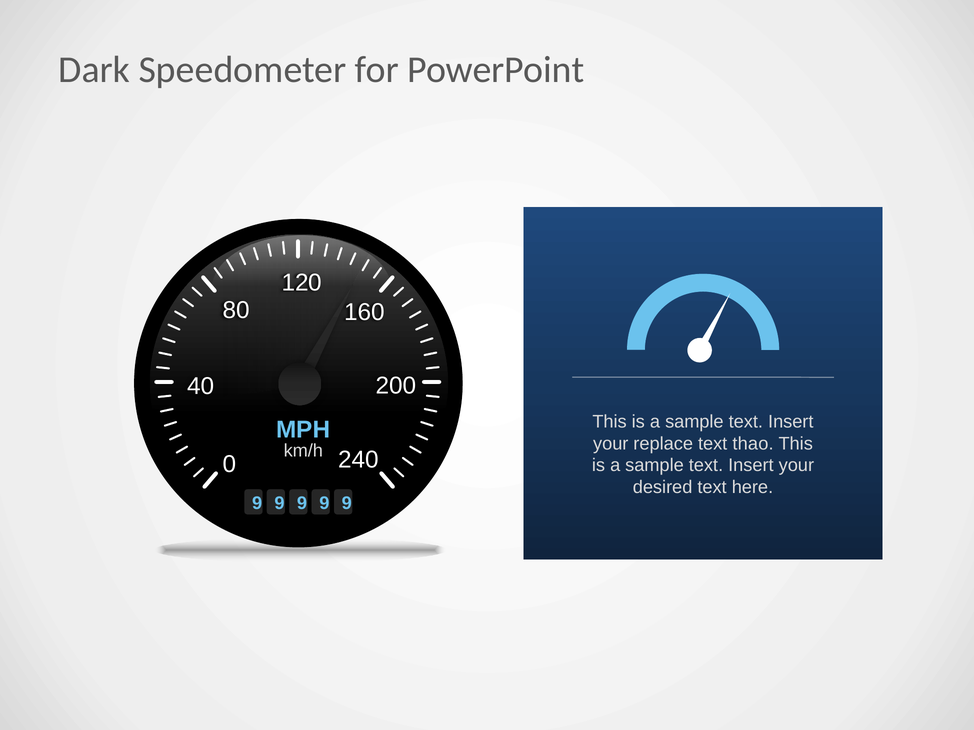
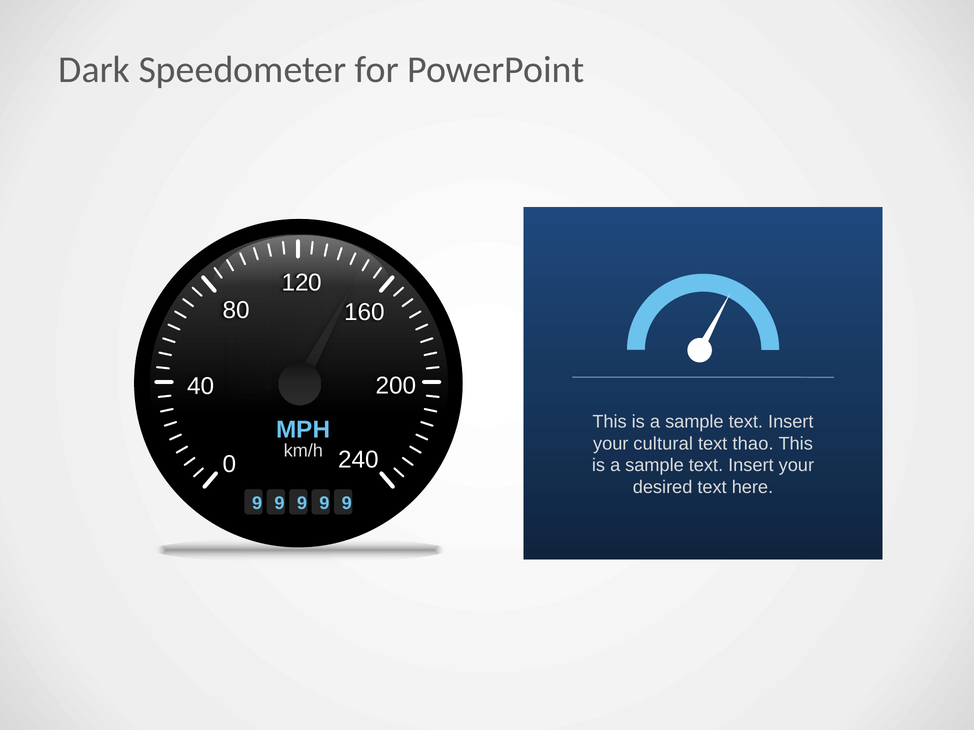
replace: replace -> cultural (663, 444)
